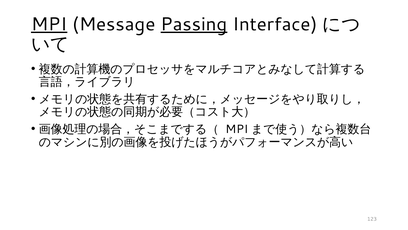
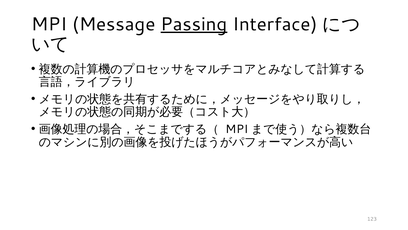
MPI underline: present -> none (49, 24)
